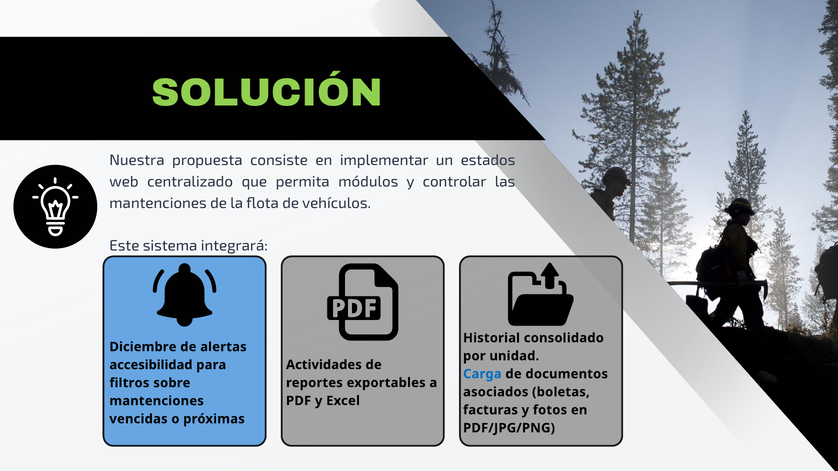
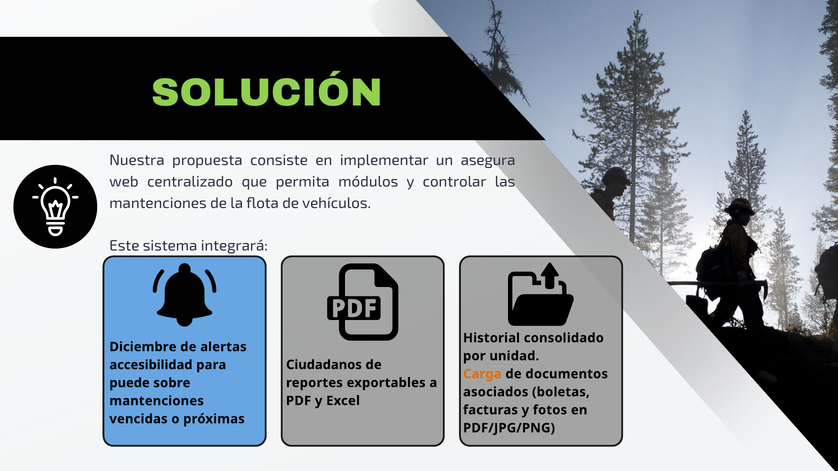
estados: estados -> asegura (488, 160)
Actividades: Actividades -> Ciudadanos (324, 365)
Carga colour: blue -> orange (482, 374)
filtros: filtros -> puede (130, 383)
